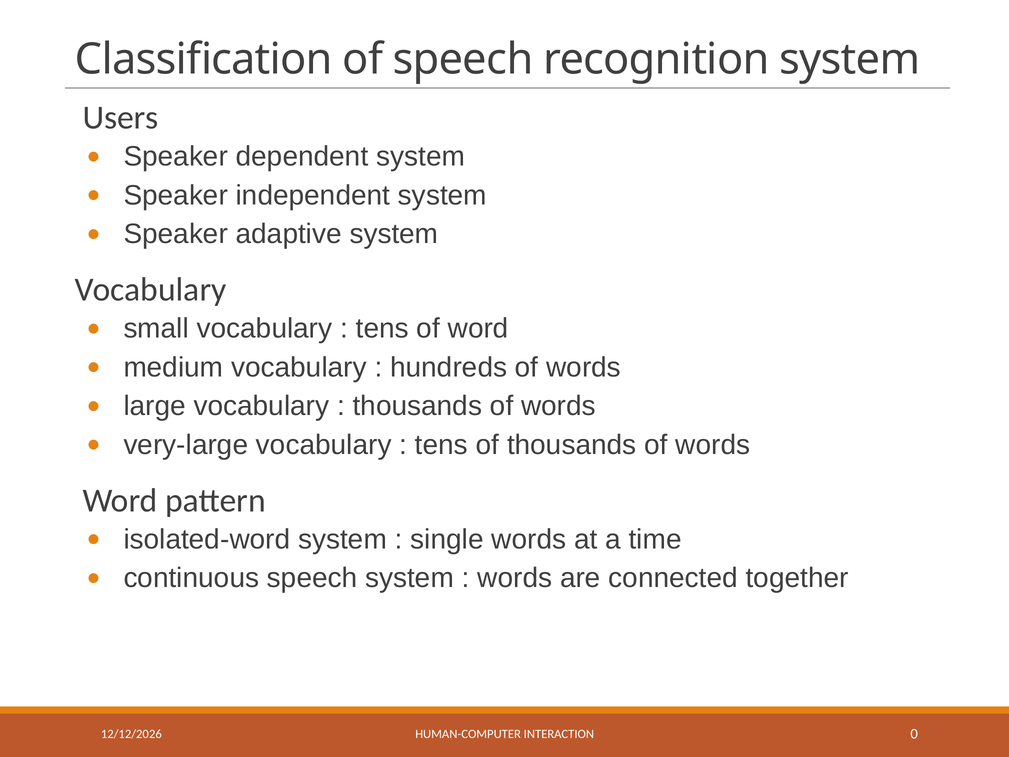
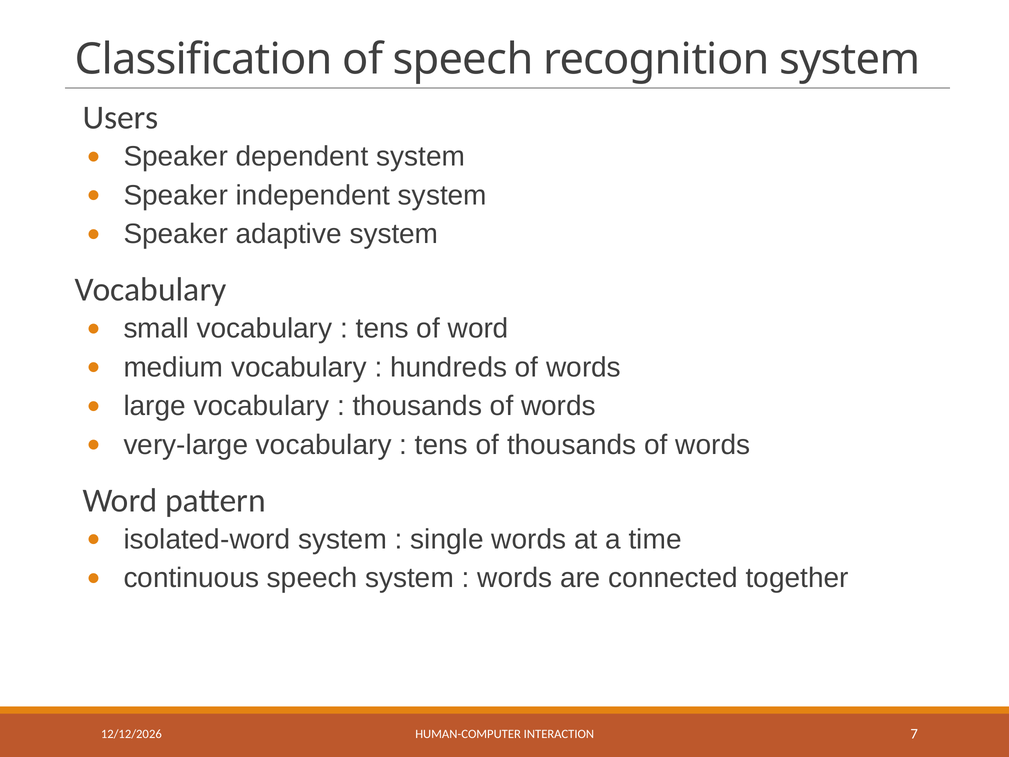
0: 0 -> 7 (914, 734)
